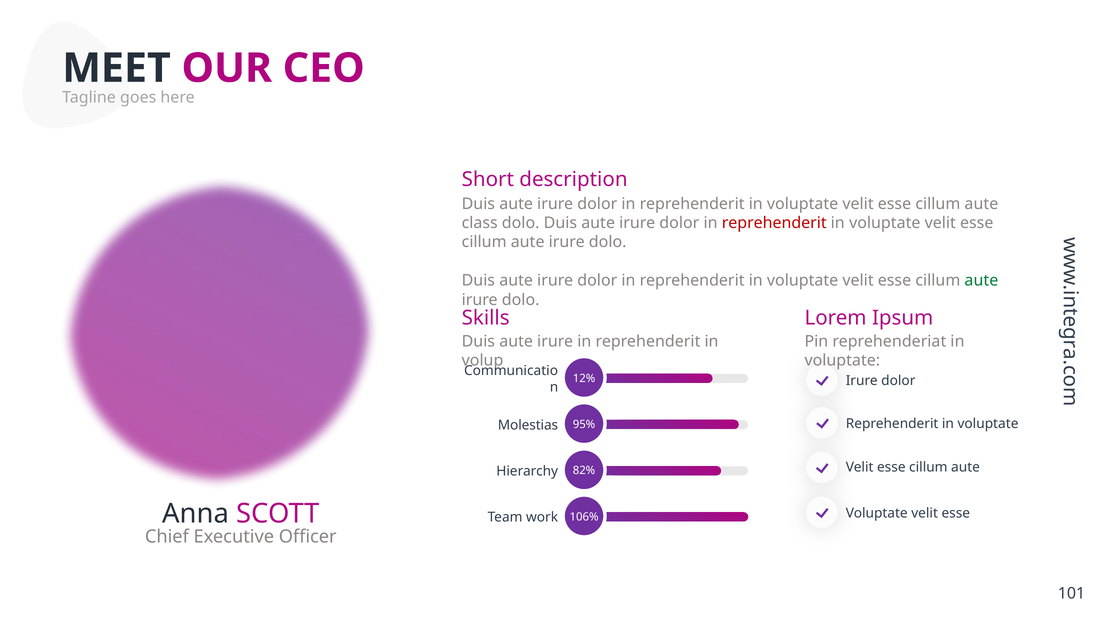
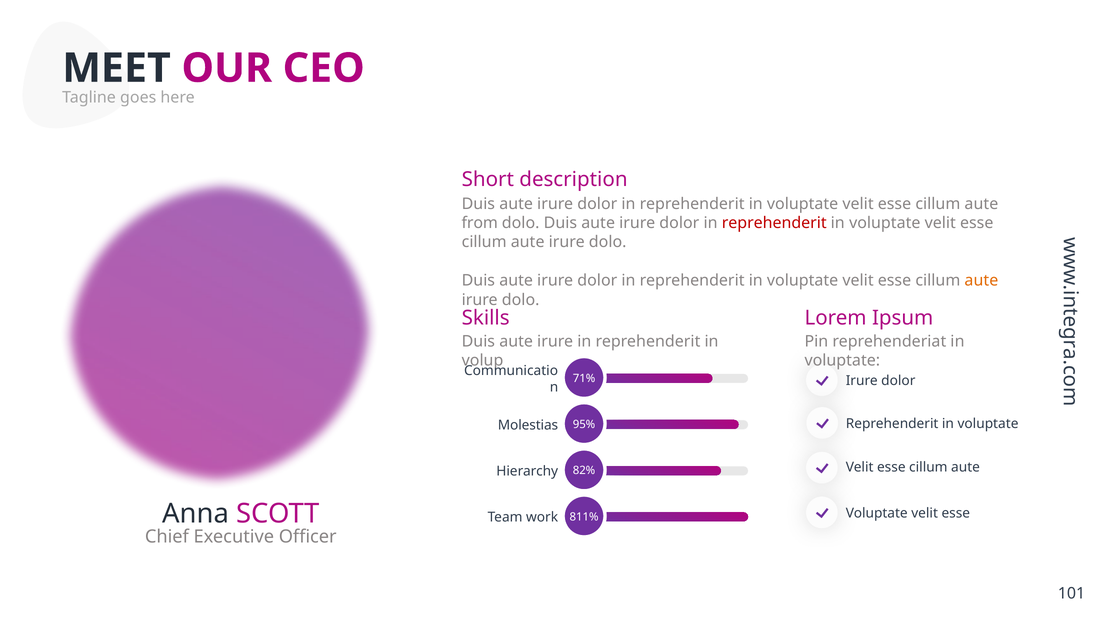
class: class -> from (480, 223)
aute colour: green -> orange (981, 281)
12%: 12% -> 71% (584, 378)
106%: 106% -> 811% (584, 517)
